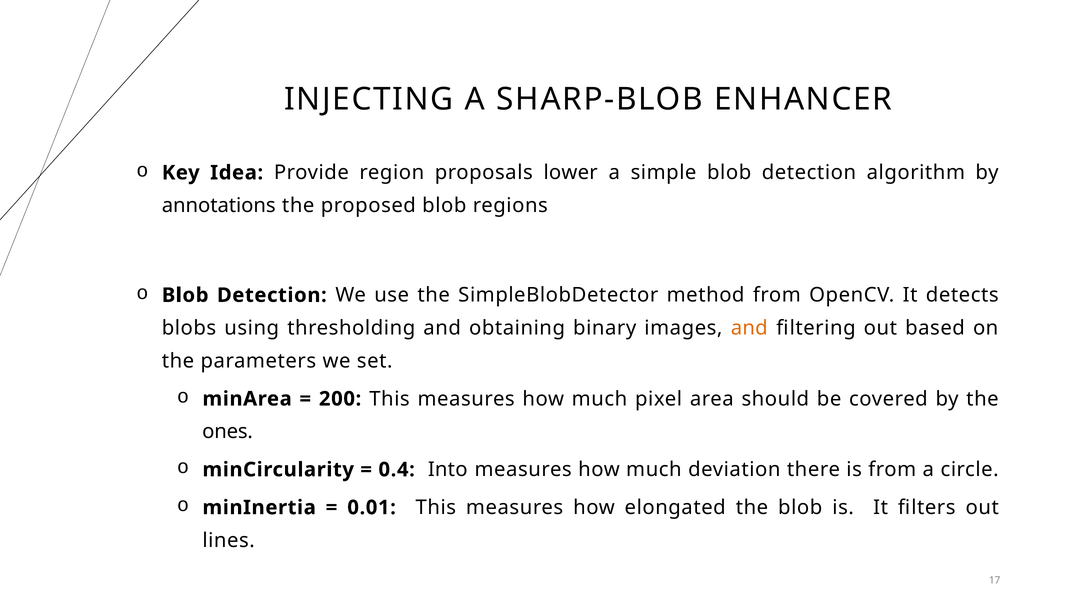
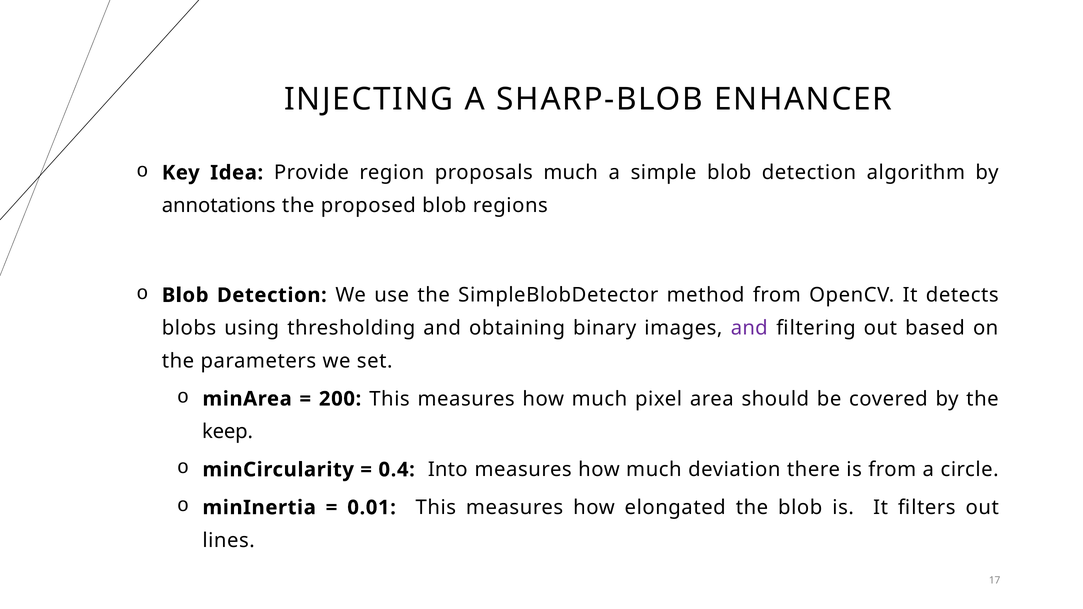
proposals lower: lower -> much (571, 173)
and colour: orange -> purple (749, 328)
ones: ones -> keep (228, 432)
